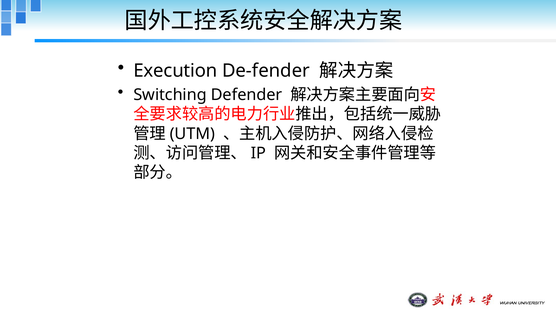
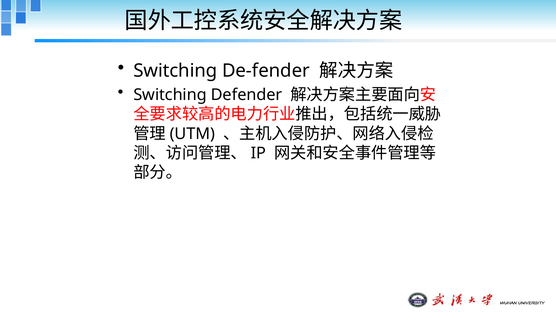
Execution: Execution -> Switching (175, 71)
